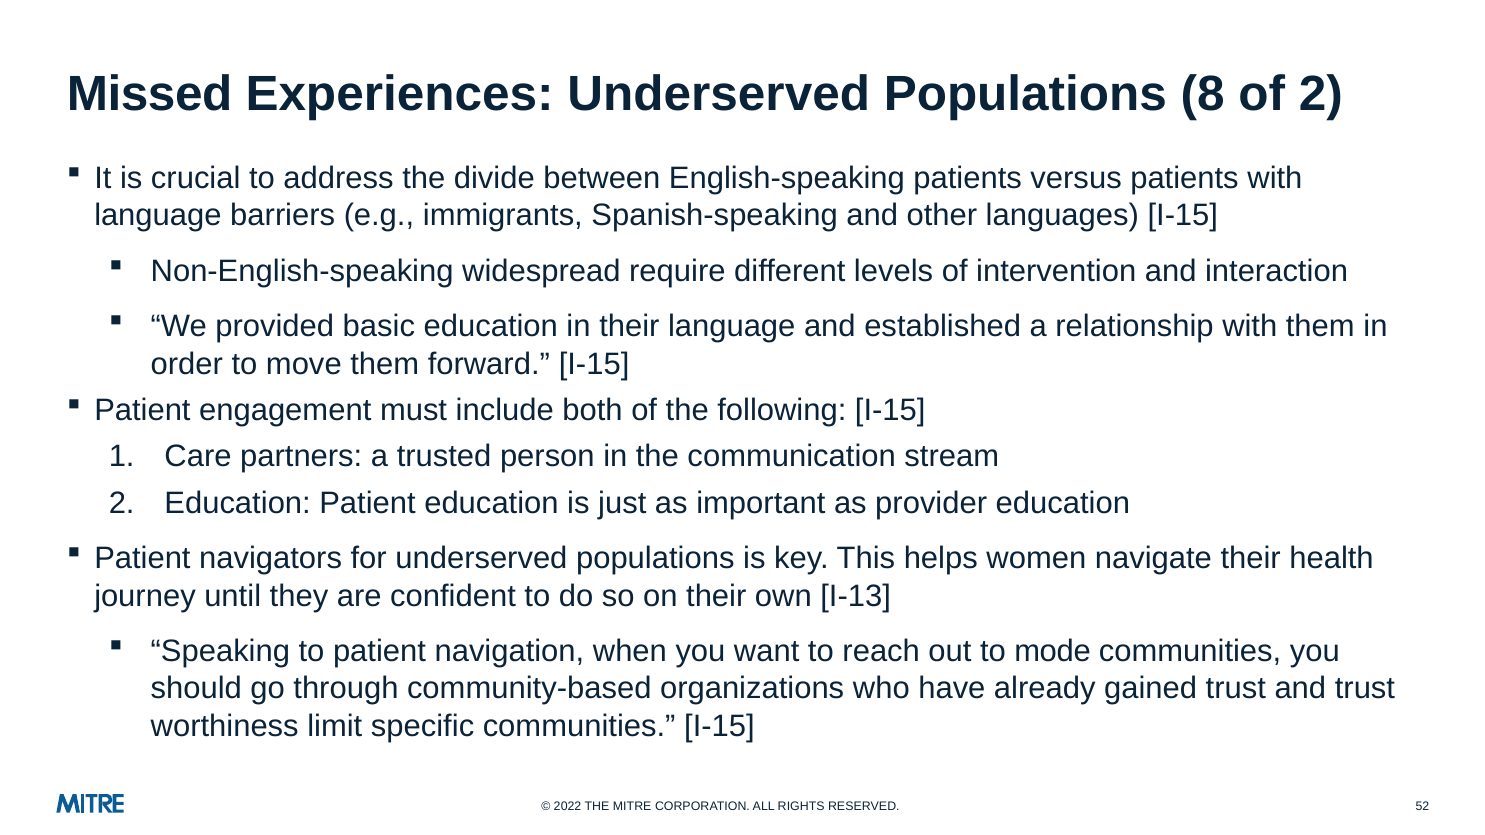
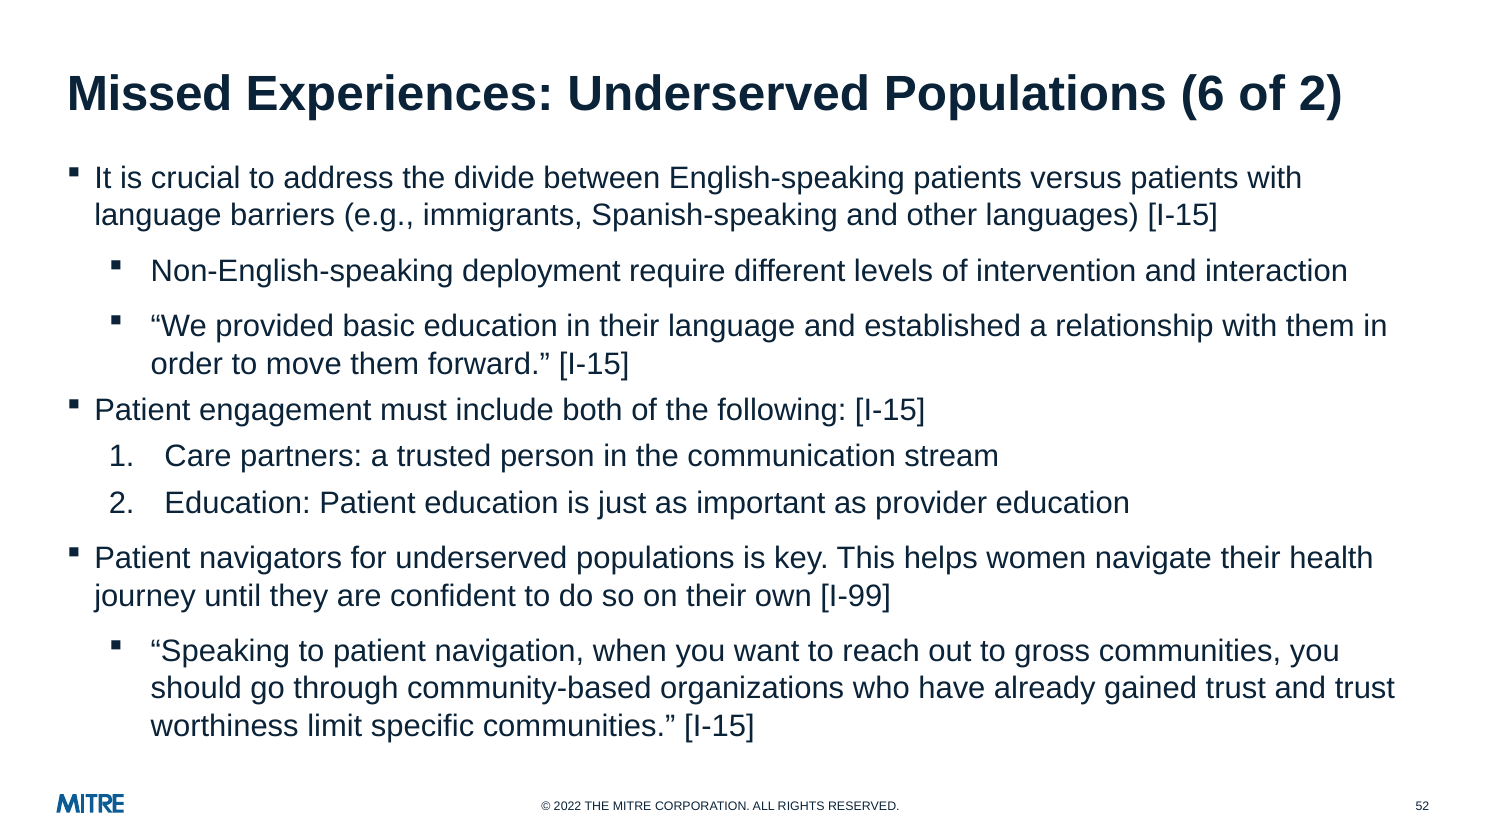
8: 8 -> 6 (1203, 94)
widespread: widespread -> deployment (541, 271)
I-13: I-13 -> I-99 (856, 596)
mode: mode -> gross (1052, 652)
